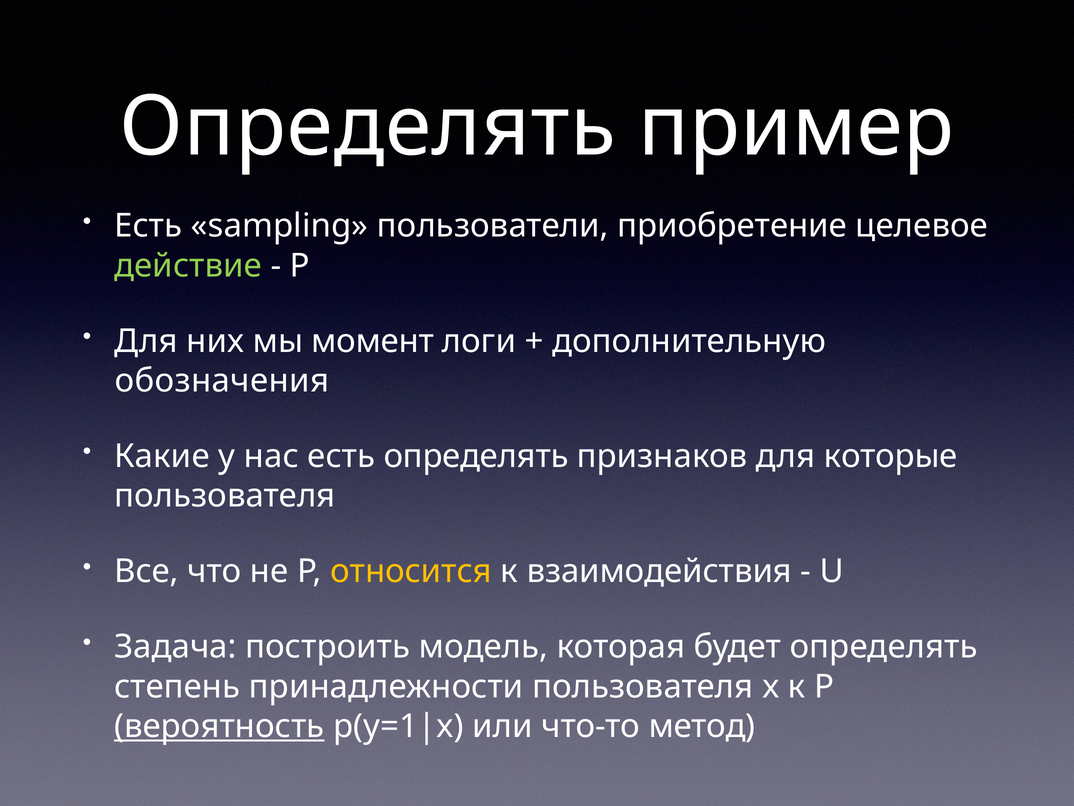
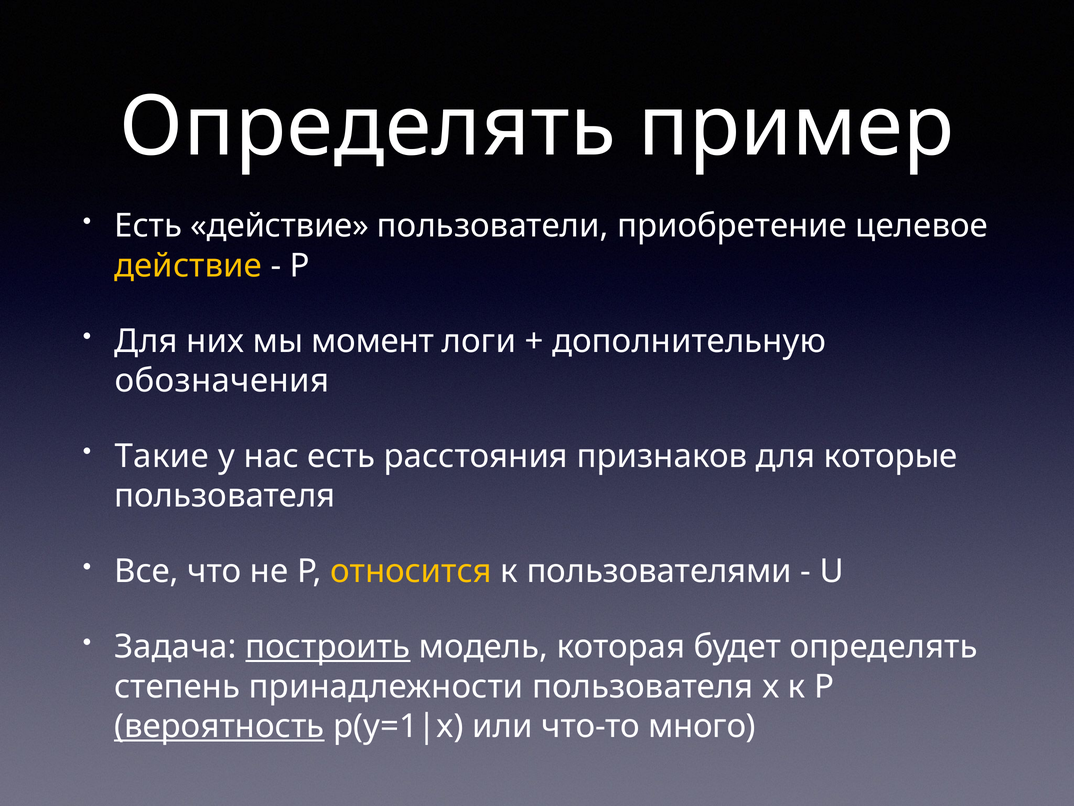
Есть sampling: sampling -> действие (280, 226)
действие colour: light green -> yellow (188, 266)
Какие: Какие -> Такие (162, 456)
есть определять: определять -> расстояния (476, 456)
взаимодействия: взаимодействия -> пользователями (659, 571)
построить underline: none -> present (328, 646)
метод: метод -> много (702, 726)
